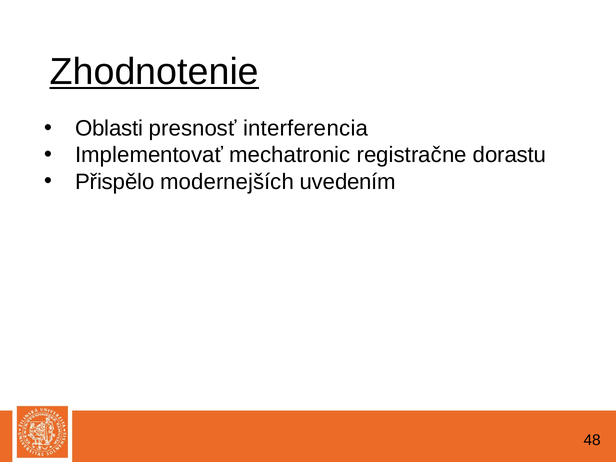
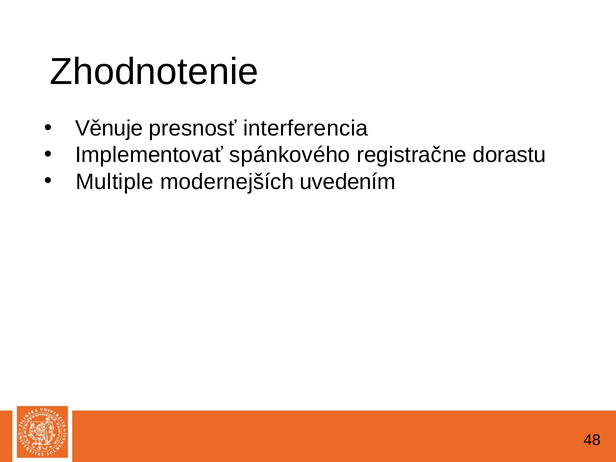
Zhodnotenie underline: present -> none (154, 72)
Oblasti: Oblasti -> Věnuje (109, 128)
mechatronic: mechatronic -> spánkového (290, 155)
Přispělo: Přispělo -> Multiple (115, 182)
